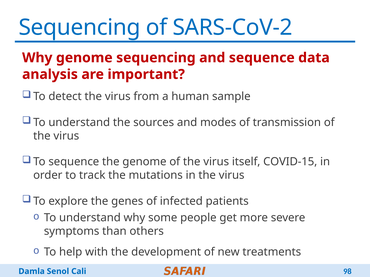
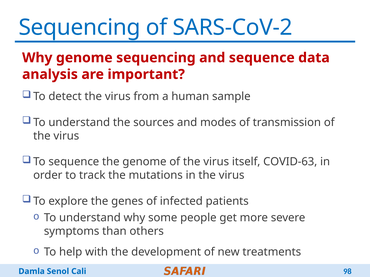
COVID-15: COVID-15 -> COVID-63 (290, 162)
